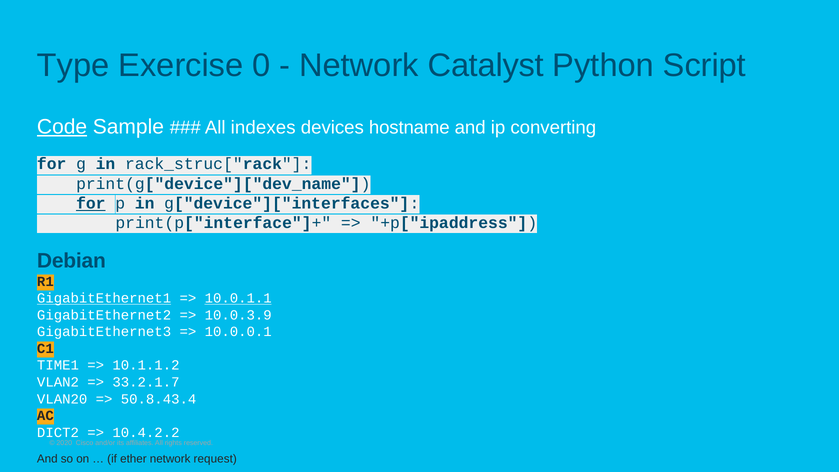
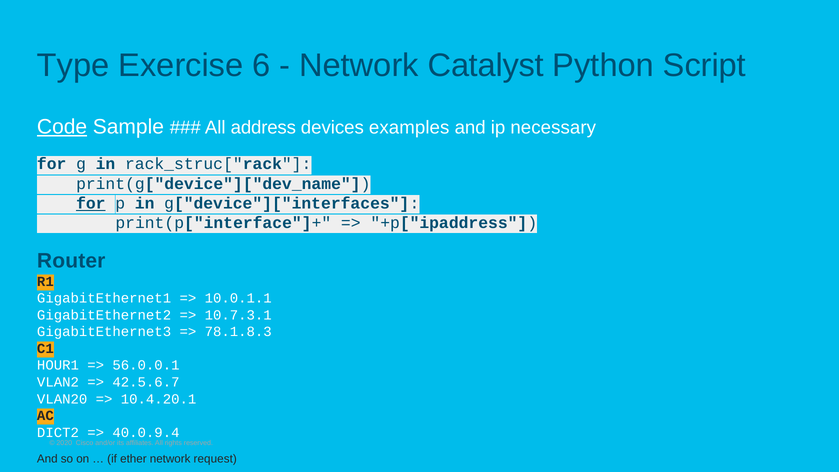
0: 0 -> 6 (261, 66)
indexes: indexes -> address (263, 127)
hostname: hostname -> examples (409, 127)
converting: converting -> necessary (553, 127)
Debian: Debian -> Router (71, 261)
GigabitEthernet1 underline: present -> none (104, 298)
10.0.1.1 underline: present -> none (238, 298)
10.0.3.9: 10.0.3.9 -> 10.7.3.1 (238, 315)
10.0.0.1: 10.0.0.1 -> 78.1.8.3 (238, 332)
TIME1: TIME1 -> HOUR1 (58, 365)
10.1.1.2: 10.1.1.2 -> 56.0.0.1 (146, 365)
33.2.1.7: 33.2.1.7 -> 42.5.6.7 (146, 382)
50.8.43.4: 50.8.43.4 -> 10.4.20.1 (159, 399)
10.4.2.2: 10.4.2.2 -> 40.0.9.4 (146, 432)
